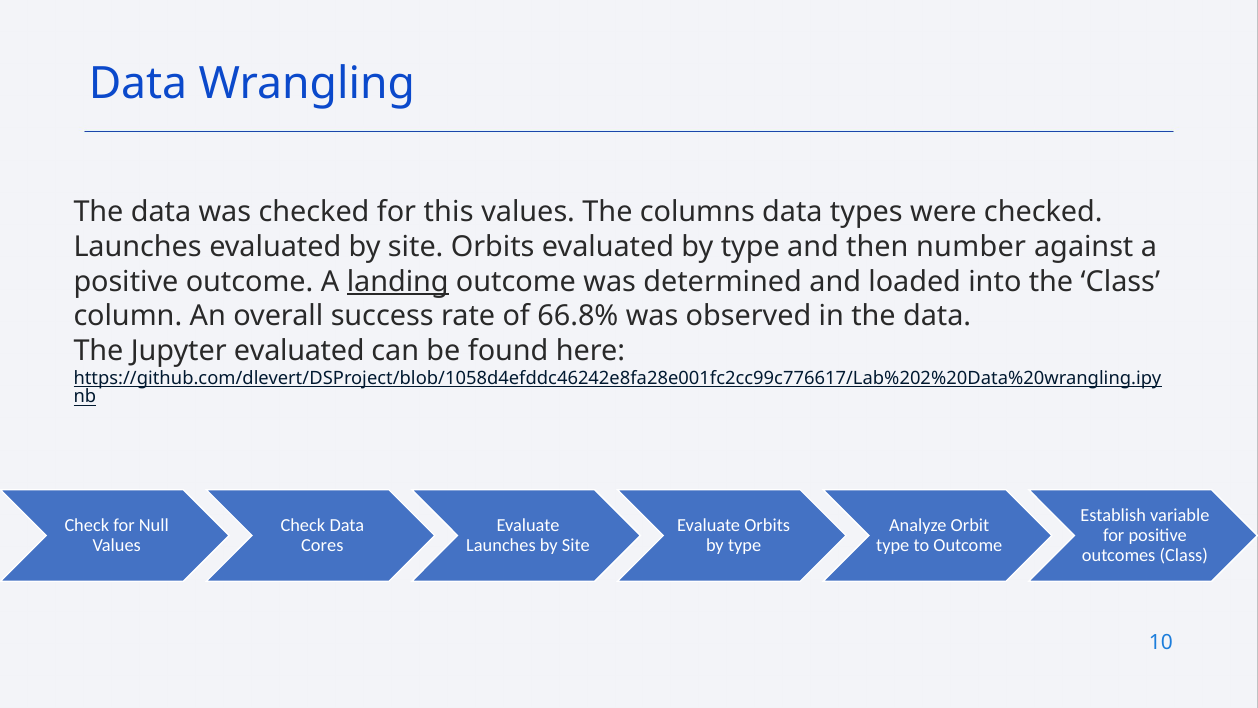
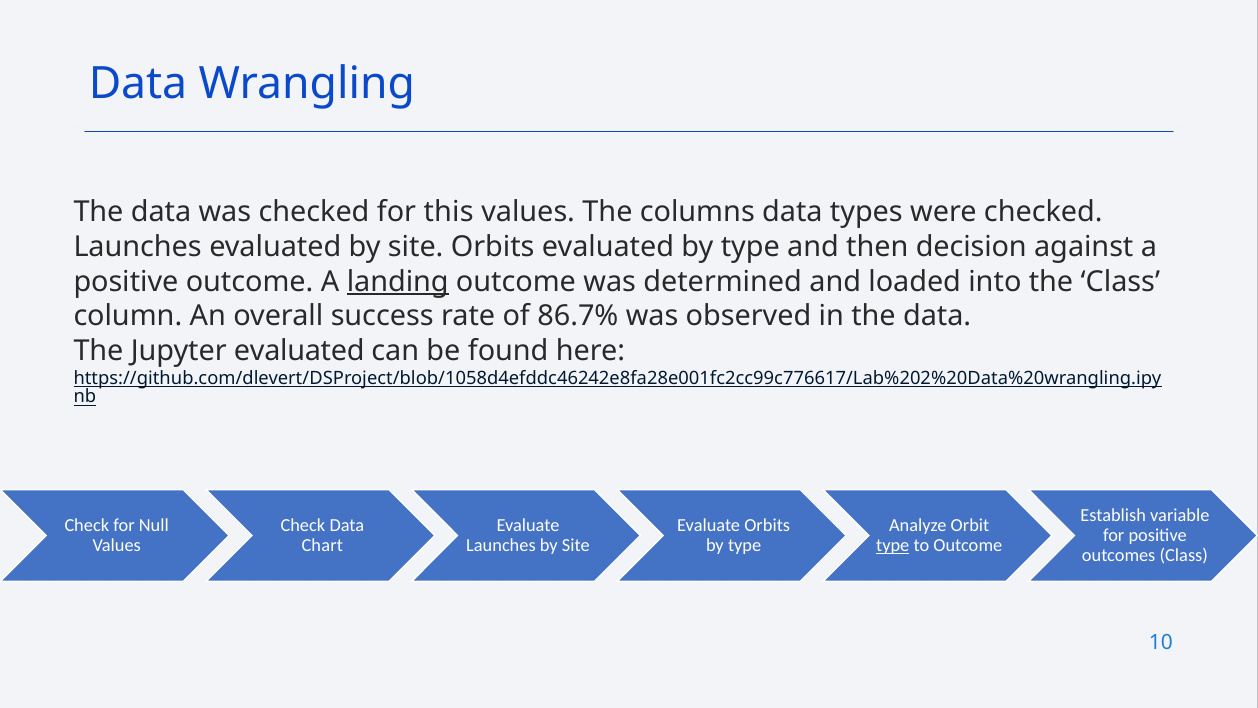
number: number -> decision (971, 247)
66.8%: 66.8% -> 86.7% (578, 316)
Cores: Cores -> Chart (322, 545)
type underline: none -> present (893, 545)
